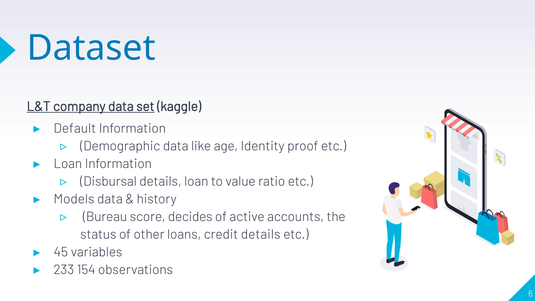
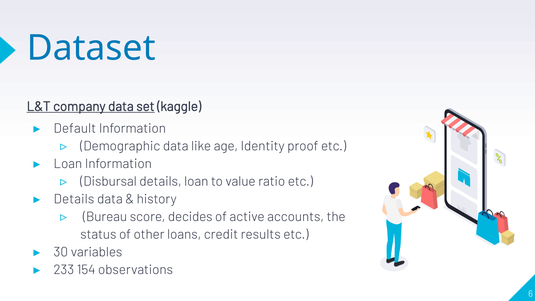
Models: Models -> Details (74, 199)
credit details: details -> results (261, 234)
45: 45 -> 30 (61, 252)
